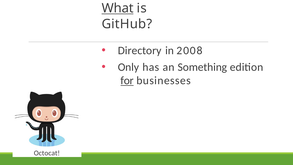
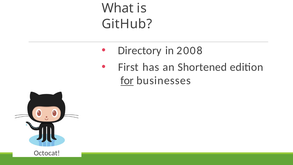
What underline: present -> none (118, 8)
Only: Only -> First (128, 67)
Something: Something -> Shortened (202, 67)
